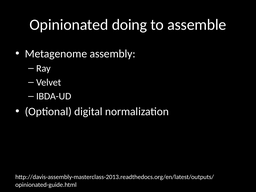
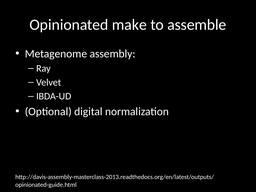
doing: doing -> make (129, 25)
